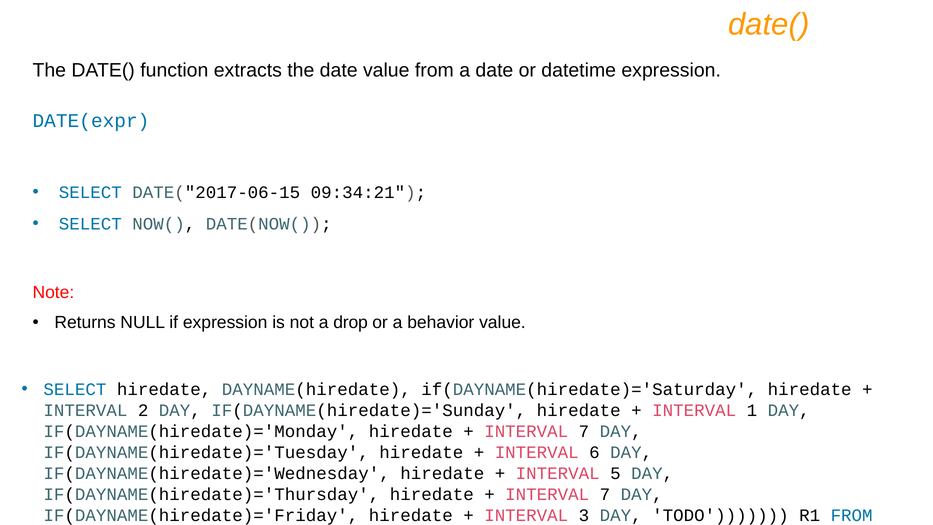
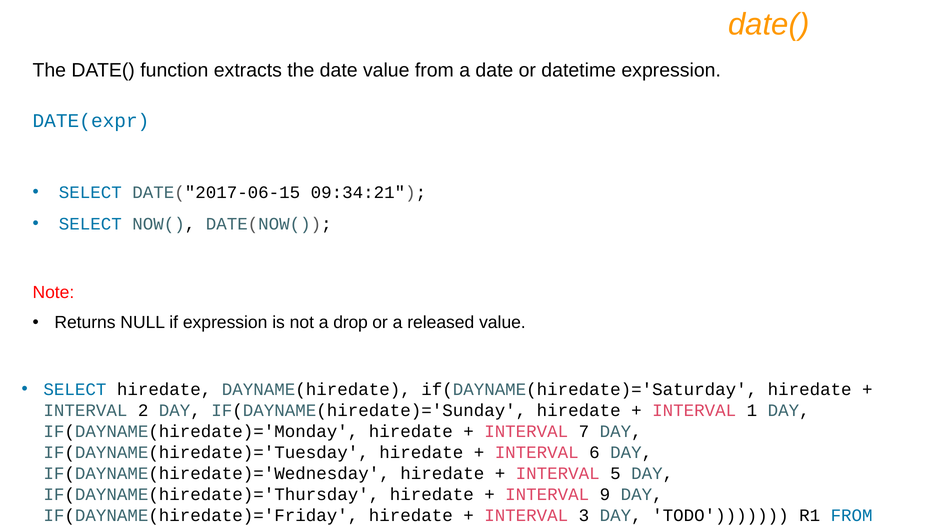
behavior: behavior -> released (441, 323)
7: 7 -> 9 (605, 494)
